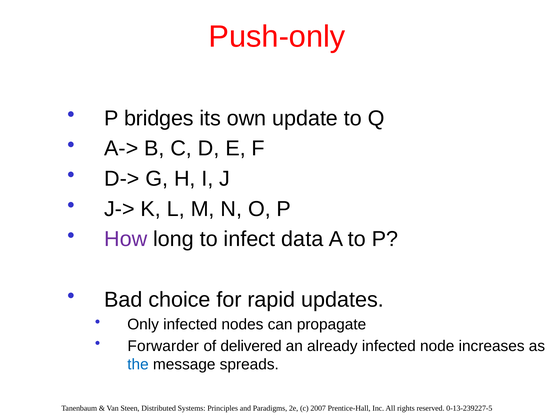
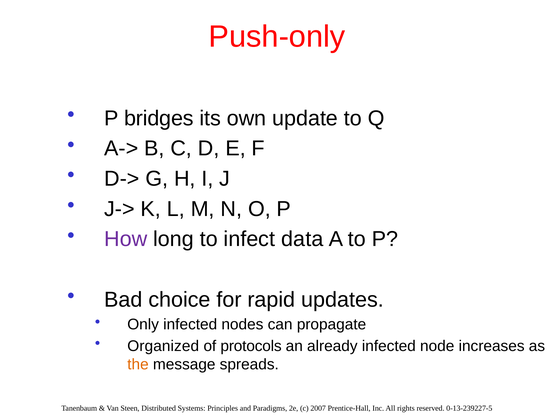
Forwarder: Forwarder -> Organized (163, 346)
delivered: delivered -> protocols (251, 346)
the colour: blue -> orange (138, 364)
